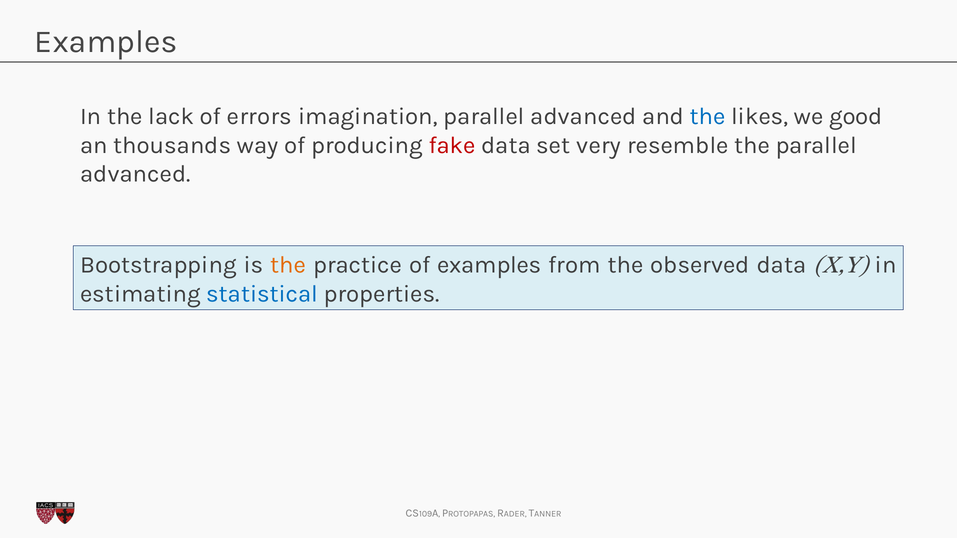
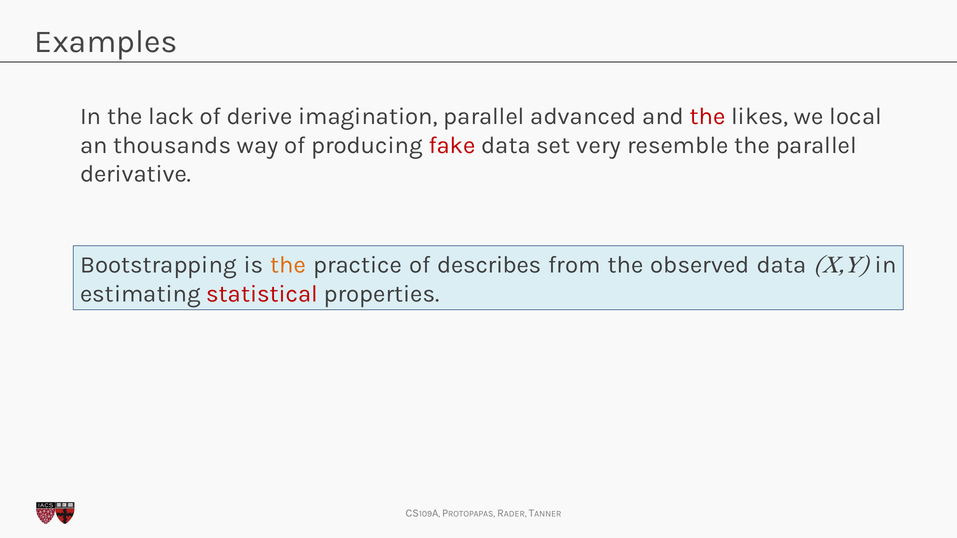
errors: errors -> derive (260, 117)
the colour: blue -> red (708, 117)
good: good -> local (856, 117)
advanced: advanced -> derivative (136, 174)
of examples: examples -> describes (489, 265)
statistical colour: blue -> red (262, 294)
